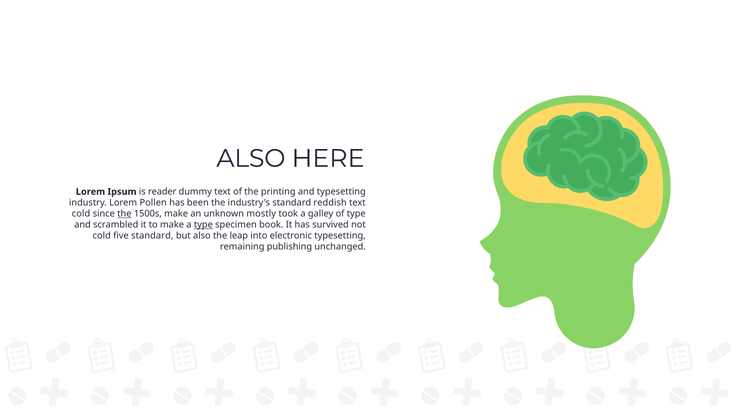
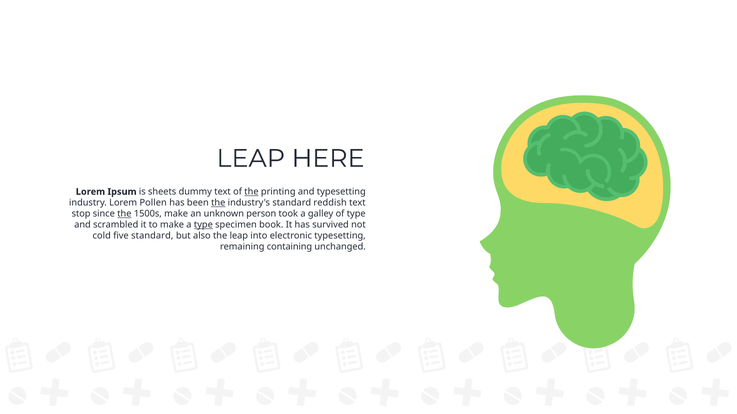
ALSO: ALSO -> LEAP (251, 159)
reader: reader -> sheets (162, 192)
the underline: none -> present (251, 192)
the underline: none -> present (218, 203)
cold: cold -> stop (81, 214)
mostly: mostly -> person (261, 214)
publishing: publishing -> containing (289, 247)
